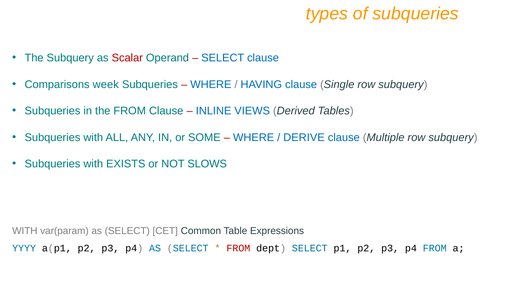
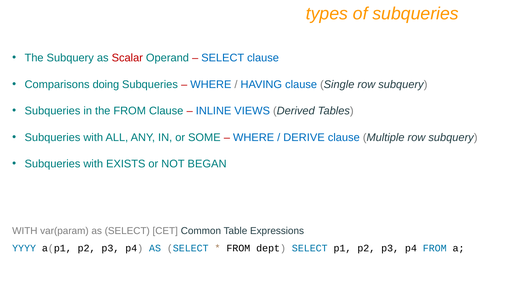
week: week -> doing (106, 84)
SLOWS: SLOWS -> BEGAN (207, 164)
FROM colour: red -> black (238, 248)
